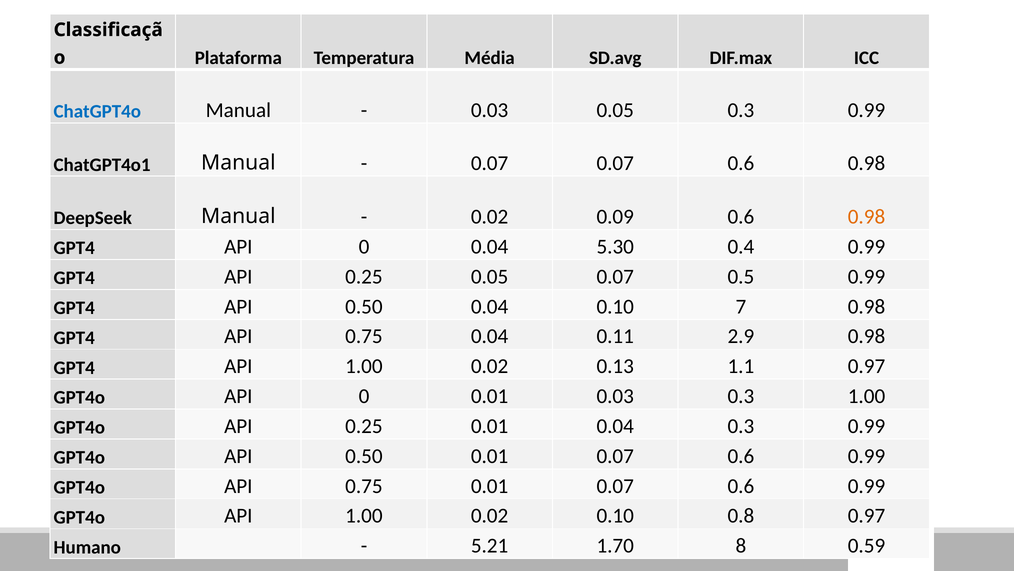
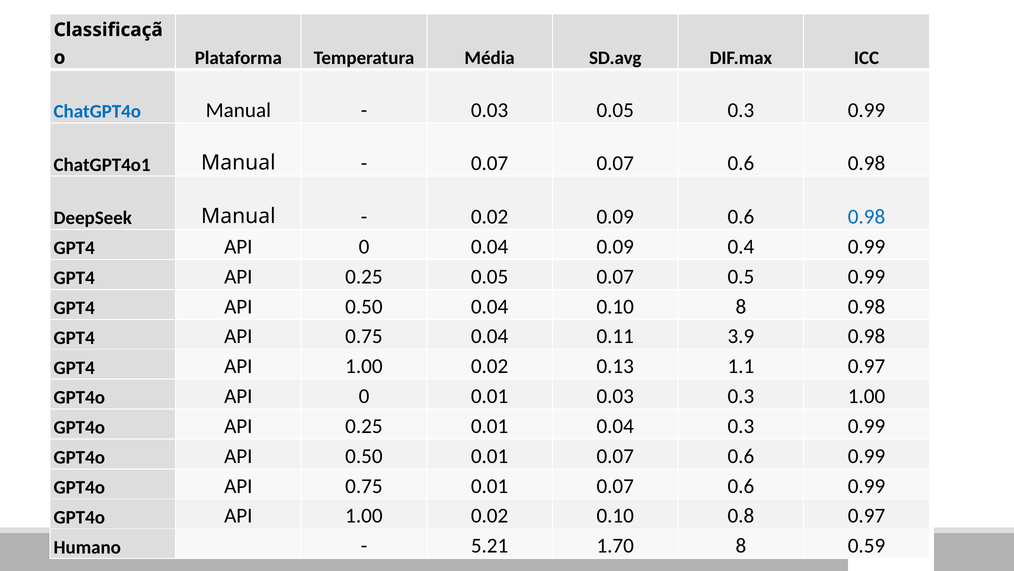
0.98 colour: orange -> blue (866, 217)
0.04 5.30: 5.30 -> 0.09 (615, 247)
0.10 7: 7 -> 8 (741, 306)
2.9: 2.9 -> 3.9 (741, 336)
